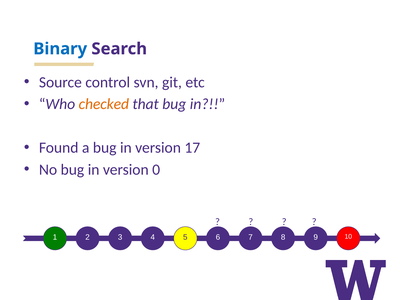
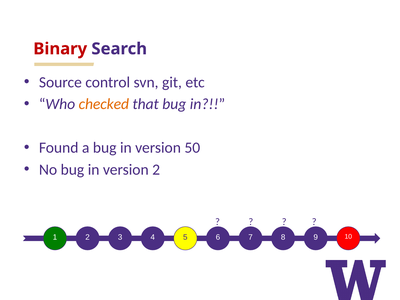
Binary colour: blue -> red (60, 49)
17: 17 -> 50 (192, 148)
version 0: 0 -> 2 (156, 170)
